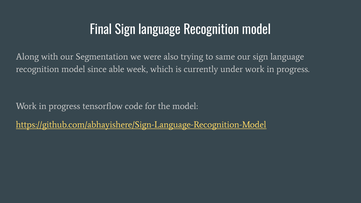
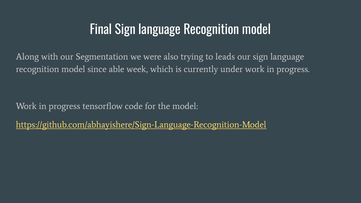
same: same -> leads (225, 57)
